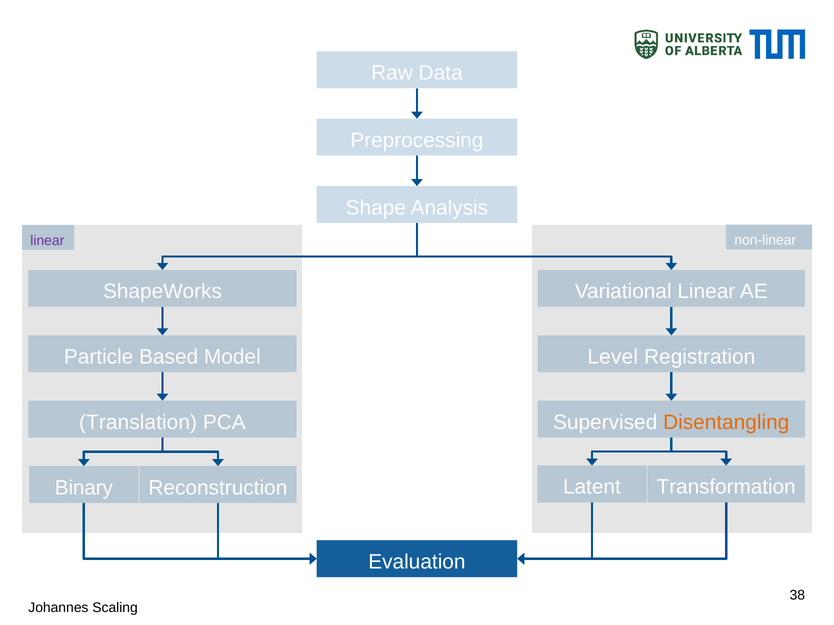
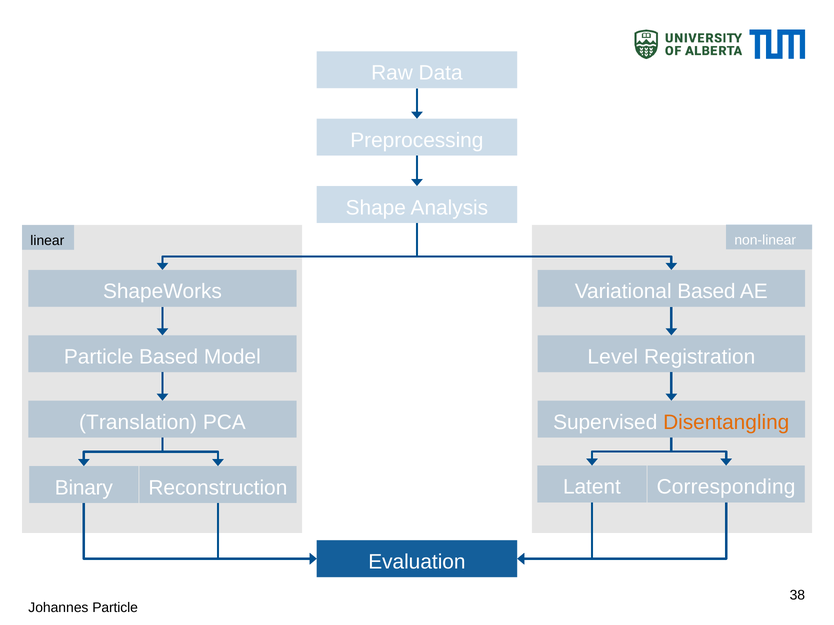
linear colour: purple -> black (47, 241)
Variational Linear: Linear -> Based (706, 292)
Transformation: Transformation -> Corresponding (726, 488)
Johannes Scaling: Scaling -> Particle (115, 608)
